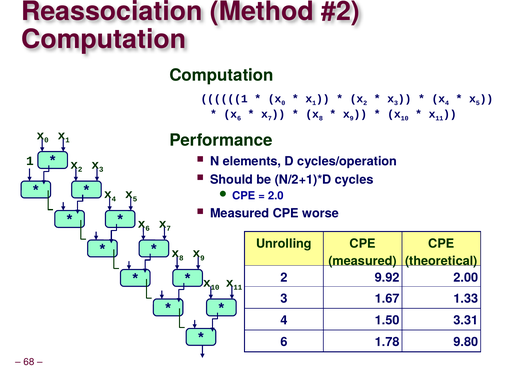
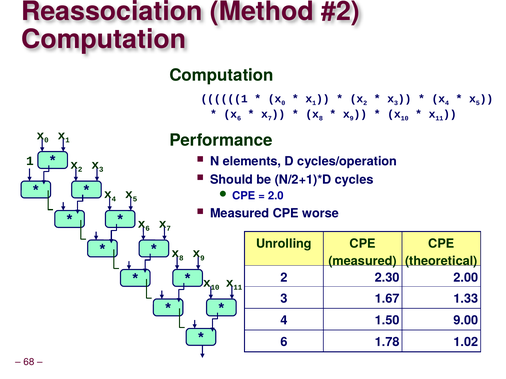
9.92: 9.92 -> 2.30 (387, 278)
3.31: 3.31 -> 9.00 (466, 321)
9.80: 9.80 -> 1.02 (466, 342)
